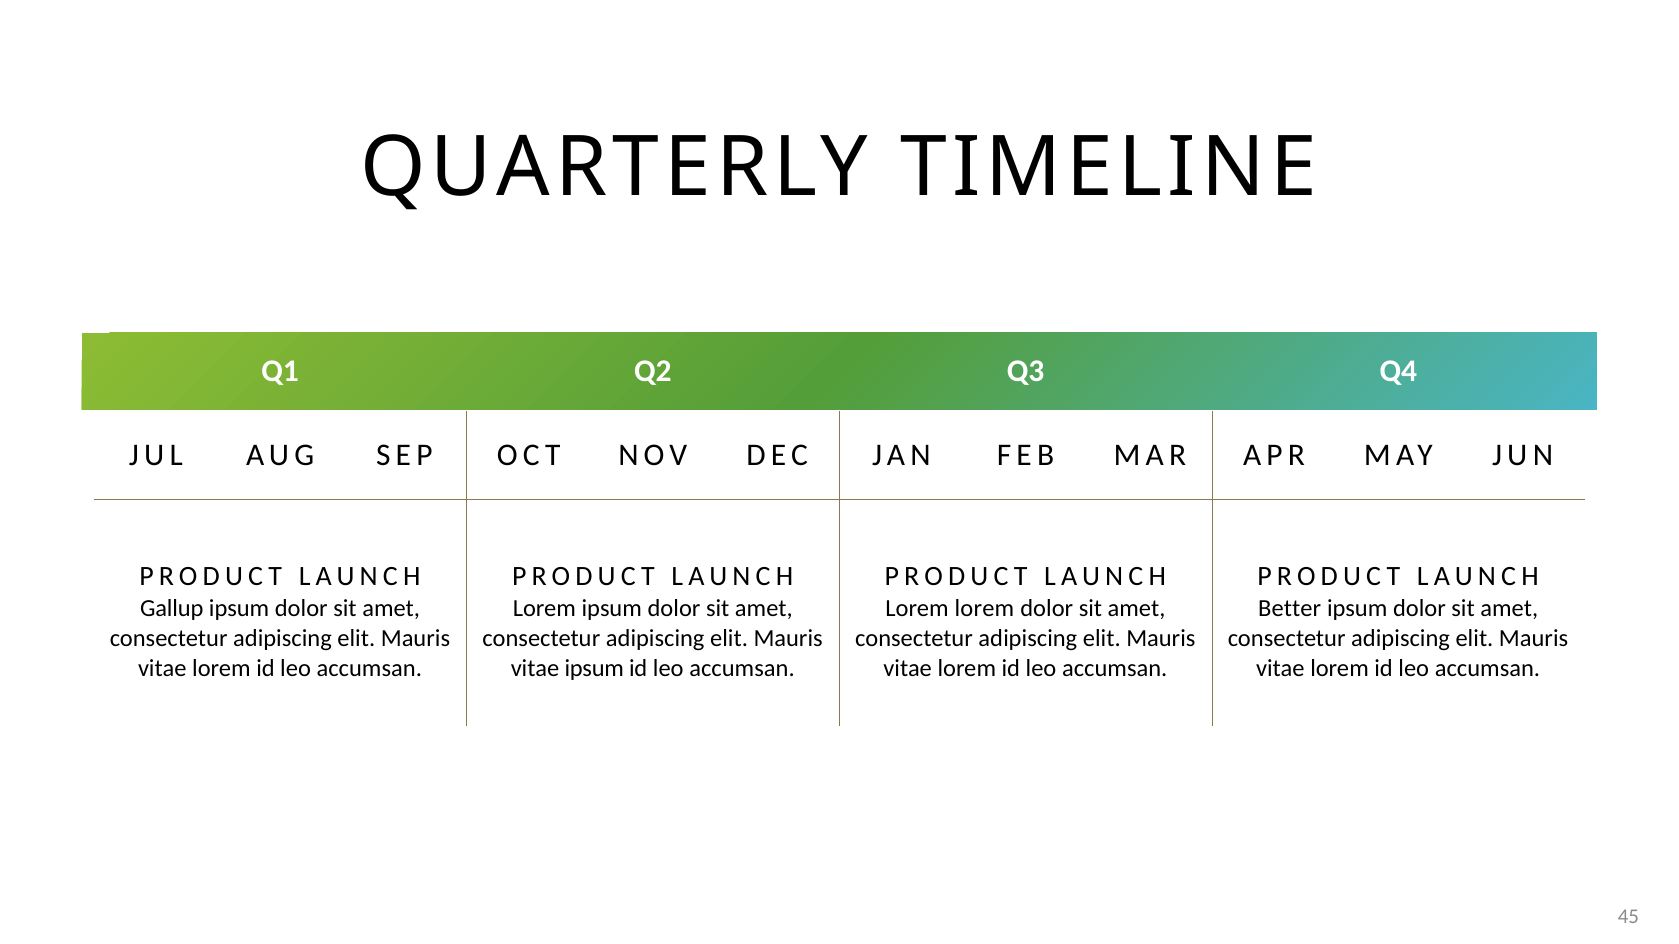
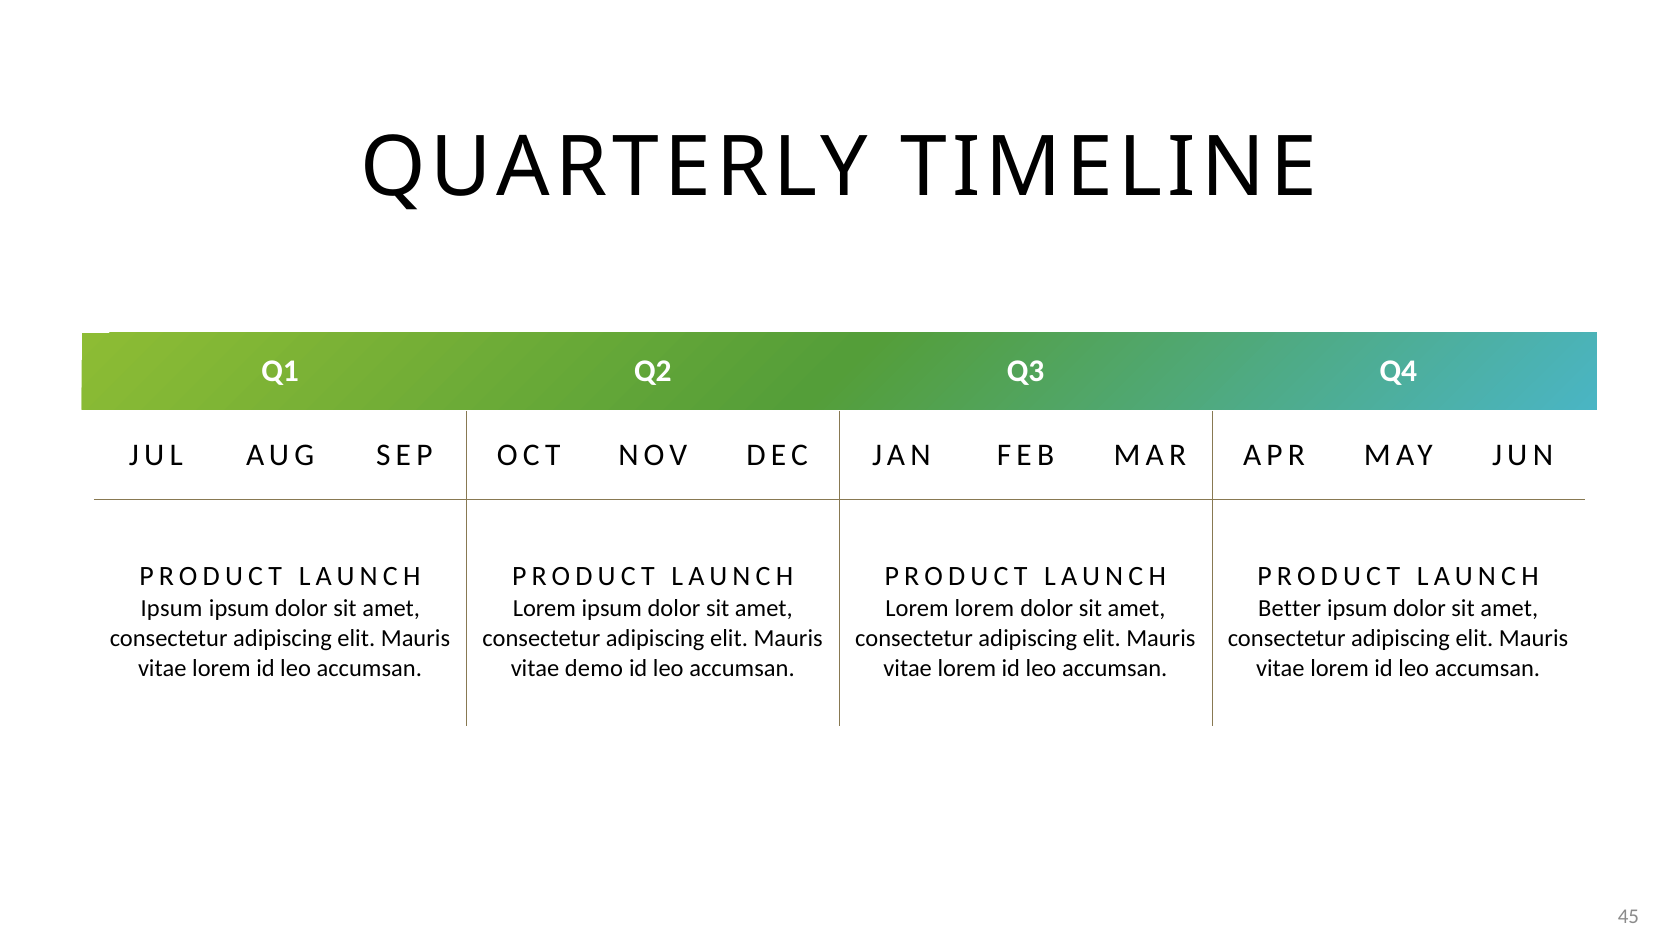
Gallup: Gallup -> Ipsum (172, 609)
vitae ipsum: ipsum -> demo (594, 668)
